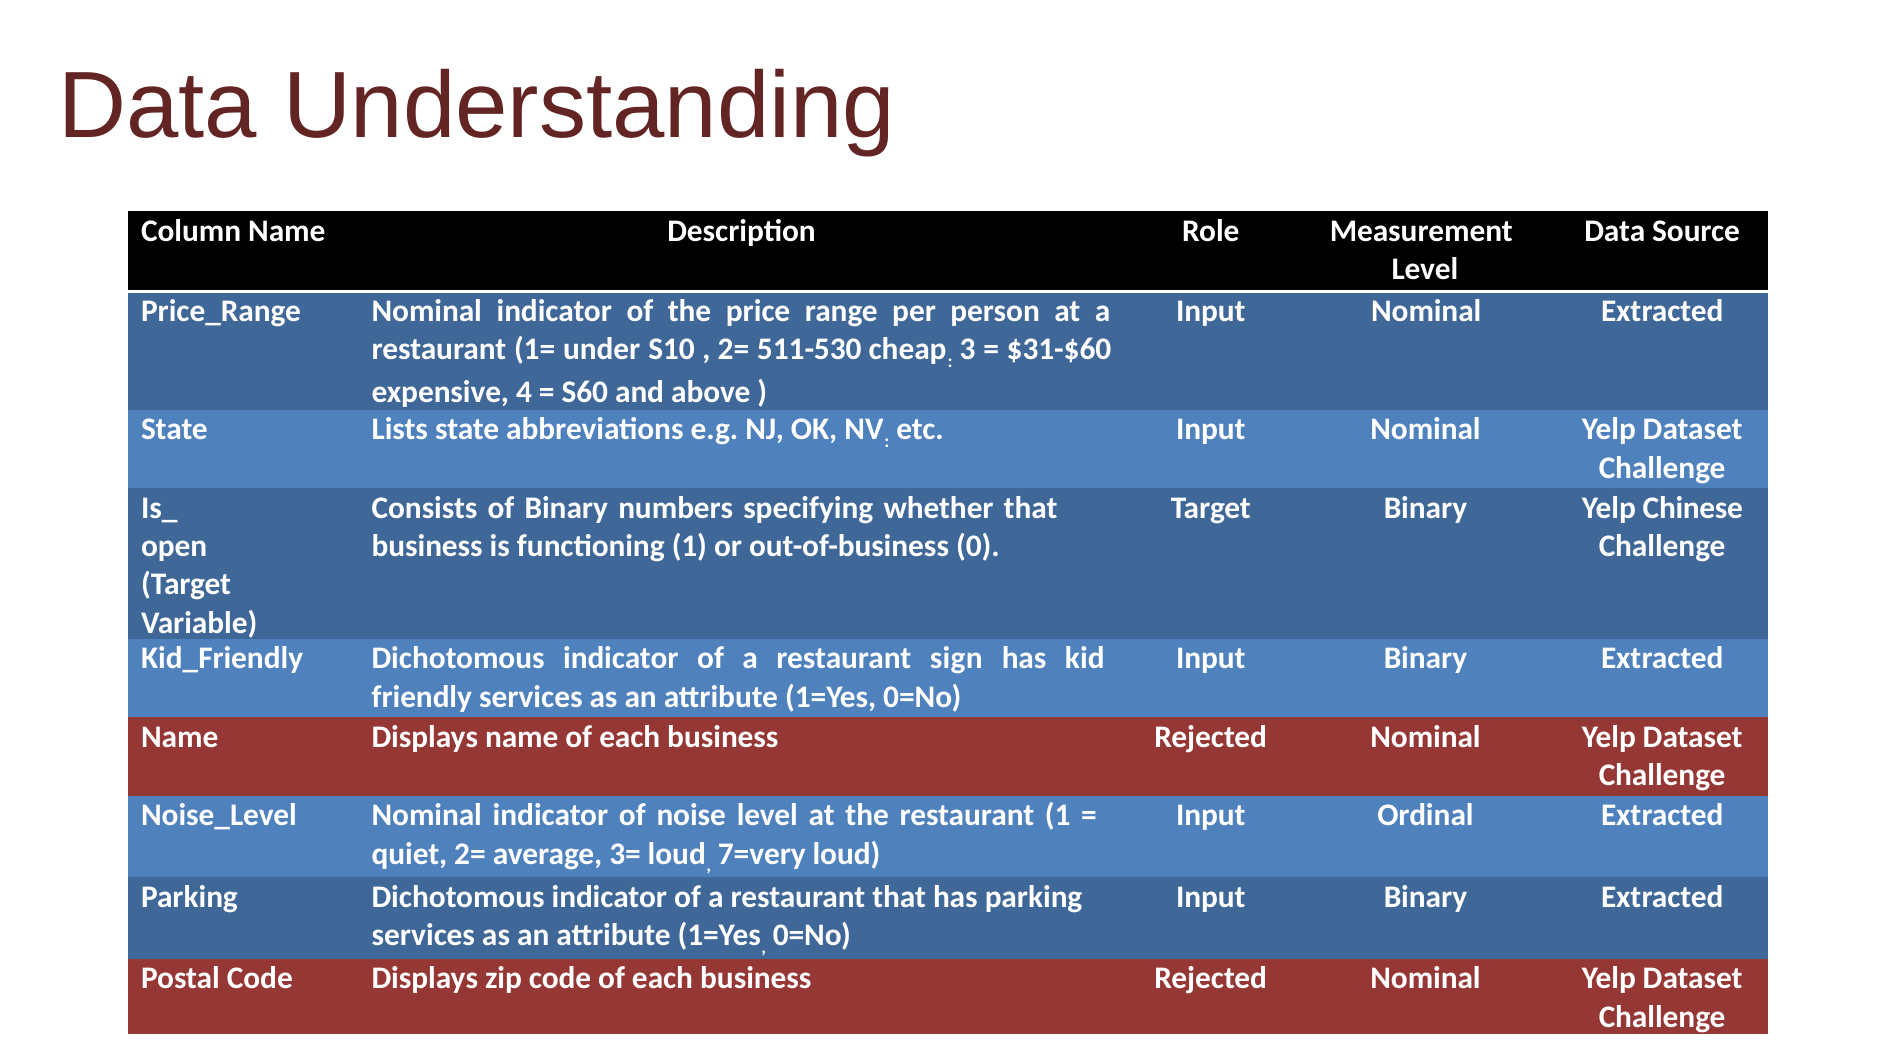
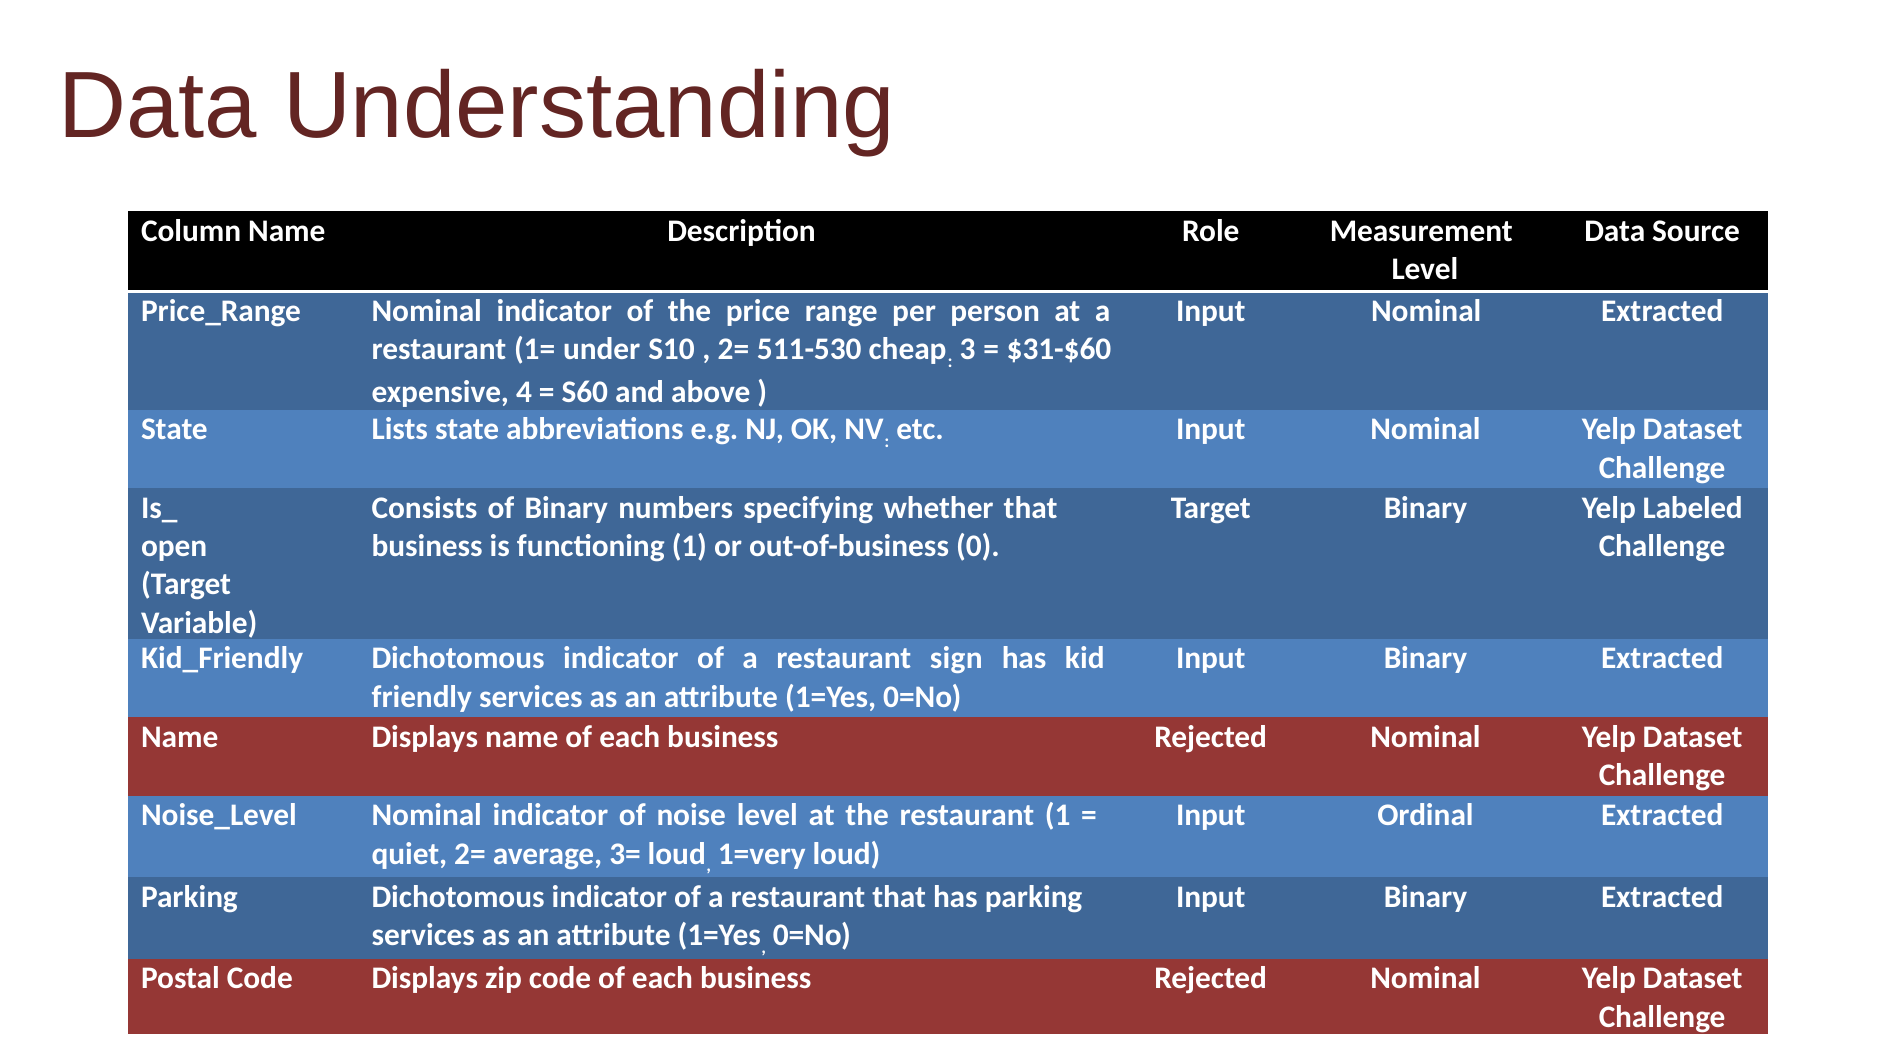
Chinese: Chinese -> Labeled (1693, 508)
7=very: 7=very -> 1=very (762, 854)
